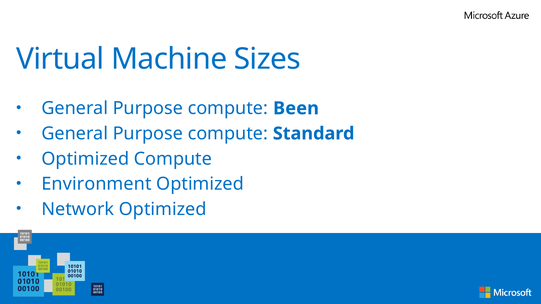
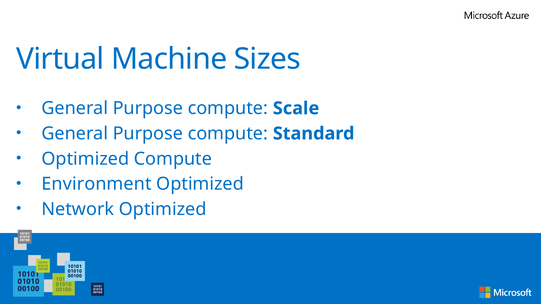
Been: Been -> Scale (296, 108)
